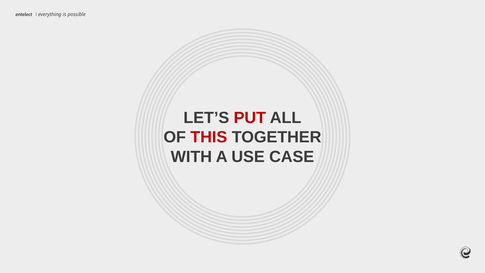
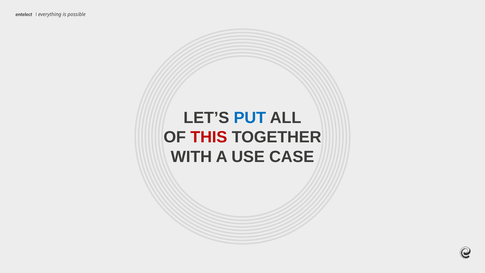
PUT colour: red -> blue (250, 118)
